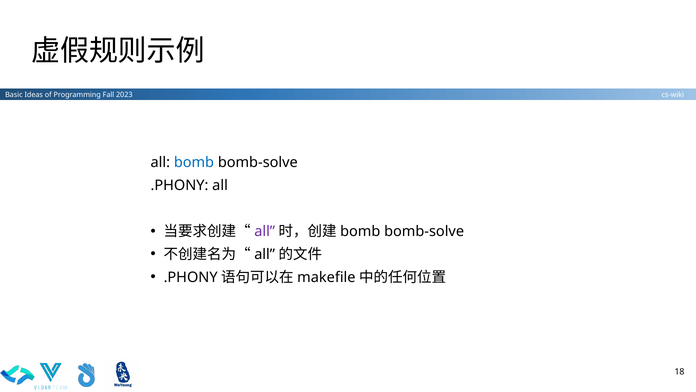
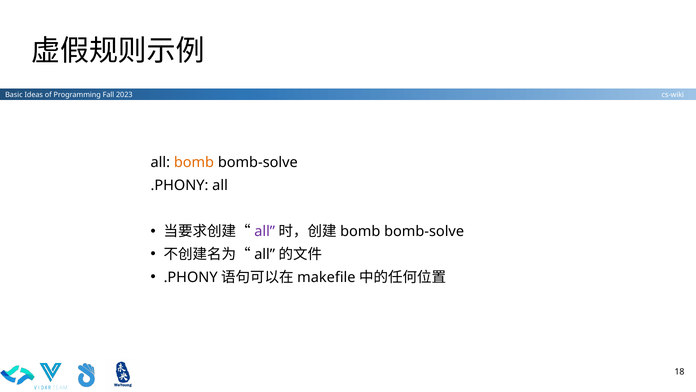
bomb colour: blue -> orange (194, 162)
